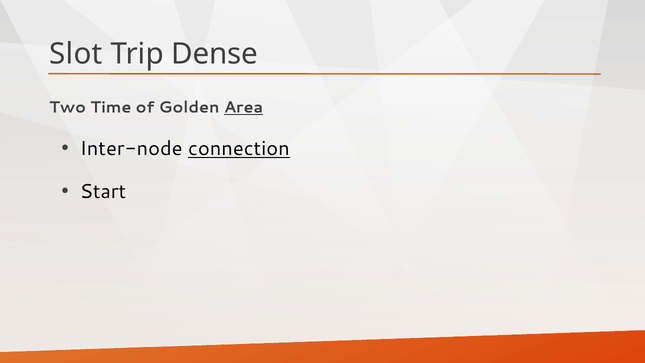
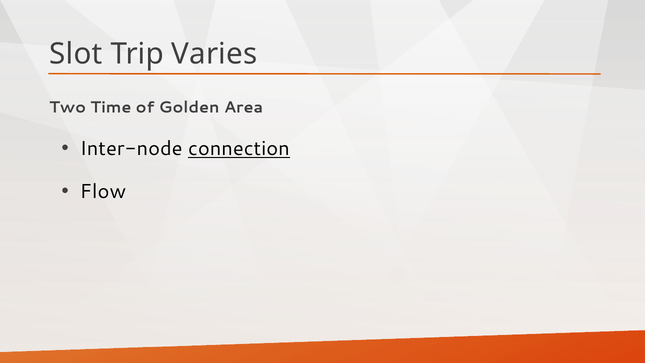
Dense: Dense -> Varies (214, 54)
Area underline: present -> none (244, 108)
Start: Start -> Flow (103, 192)
